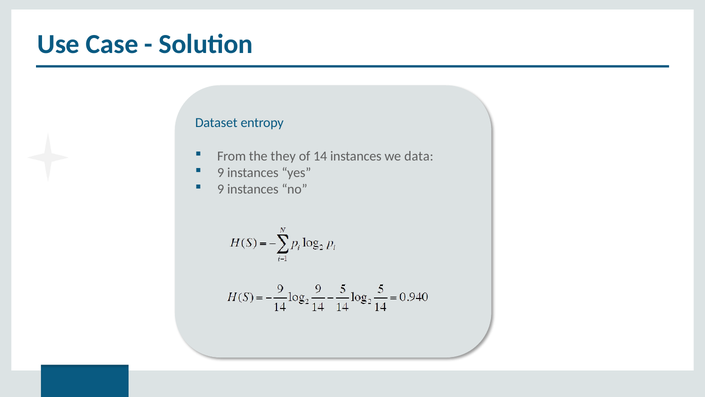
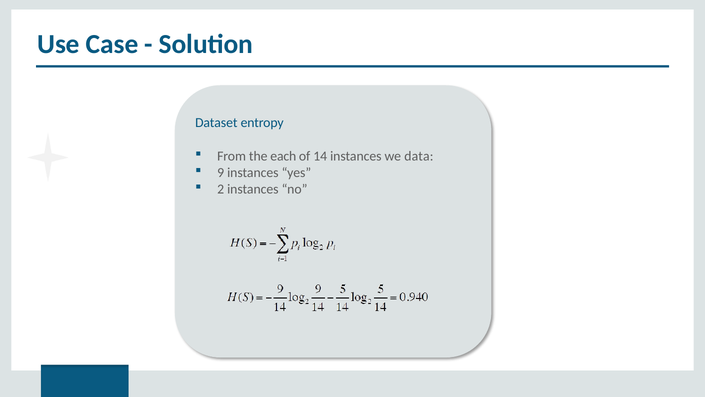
they: they -> each (283, 156)
9: 9 -> 2 (221, 189)
